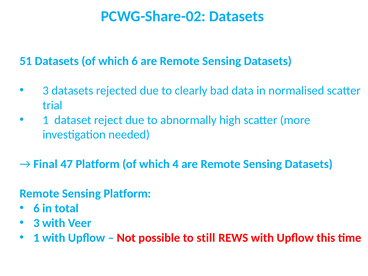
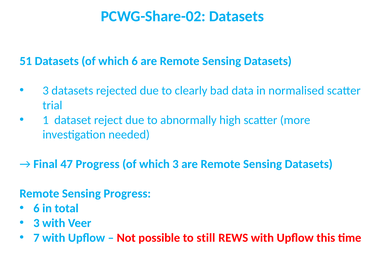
47 Platform: Platform -> Progress (98, 164)
which 4: 4 -> 3 (176, 164)
Sensing Platform: Platform -> Progress (127, 194)
1: 1 -> 7 (36, 238)
